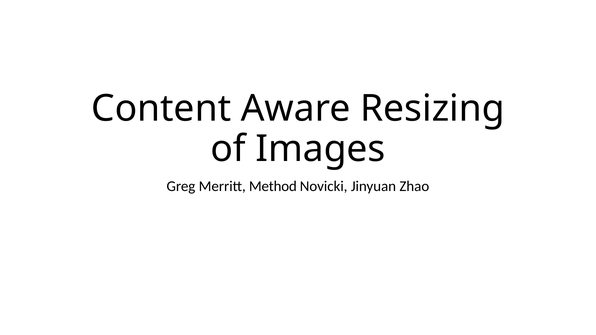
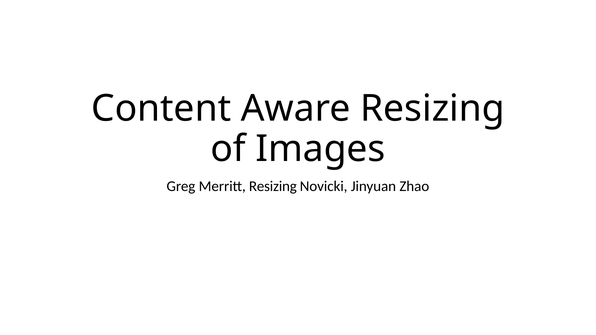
Merritt Method: Method -> Resizing (273, 186)
